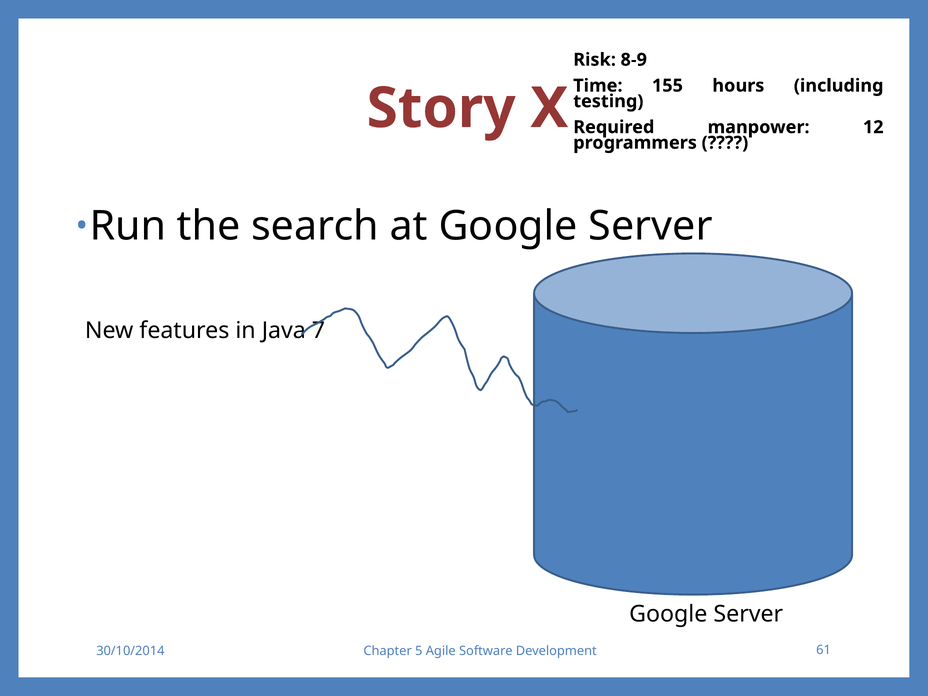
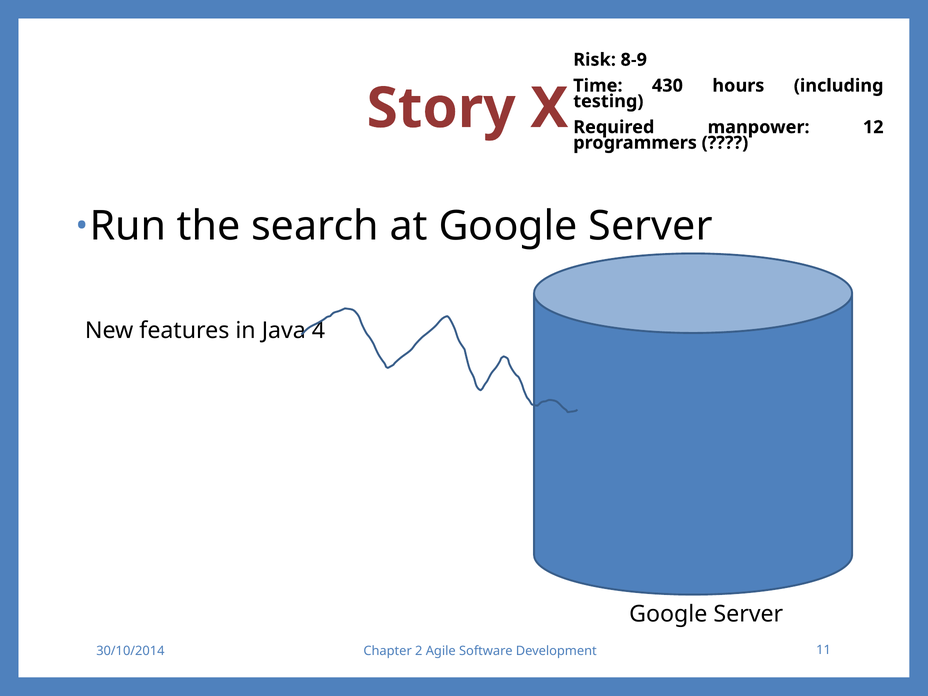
155: 155 -> 430 (667, 86)
7: 7 -> 4 (318, 331)
5: 5 -> 2 (419, 651)
61: 61 -> 11 (824, 650)
